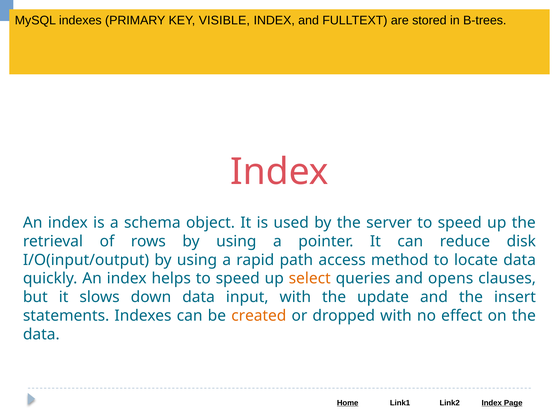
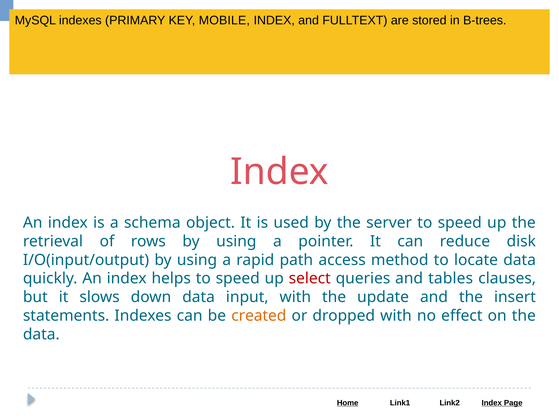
VISIBLE: VISIBLE -> MOBILE (224, 20)
select colour: orange -> red (310, 279)
opens: opens -> tables (451, 279)
